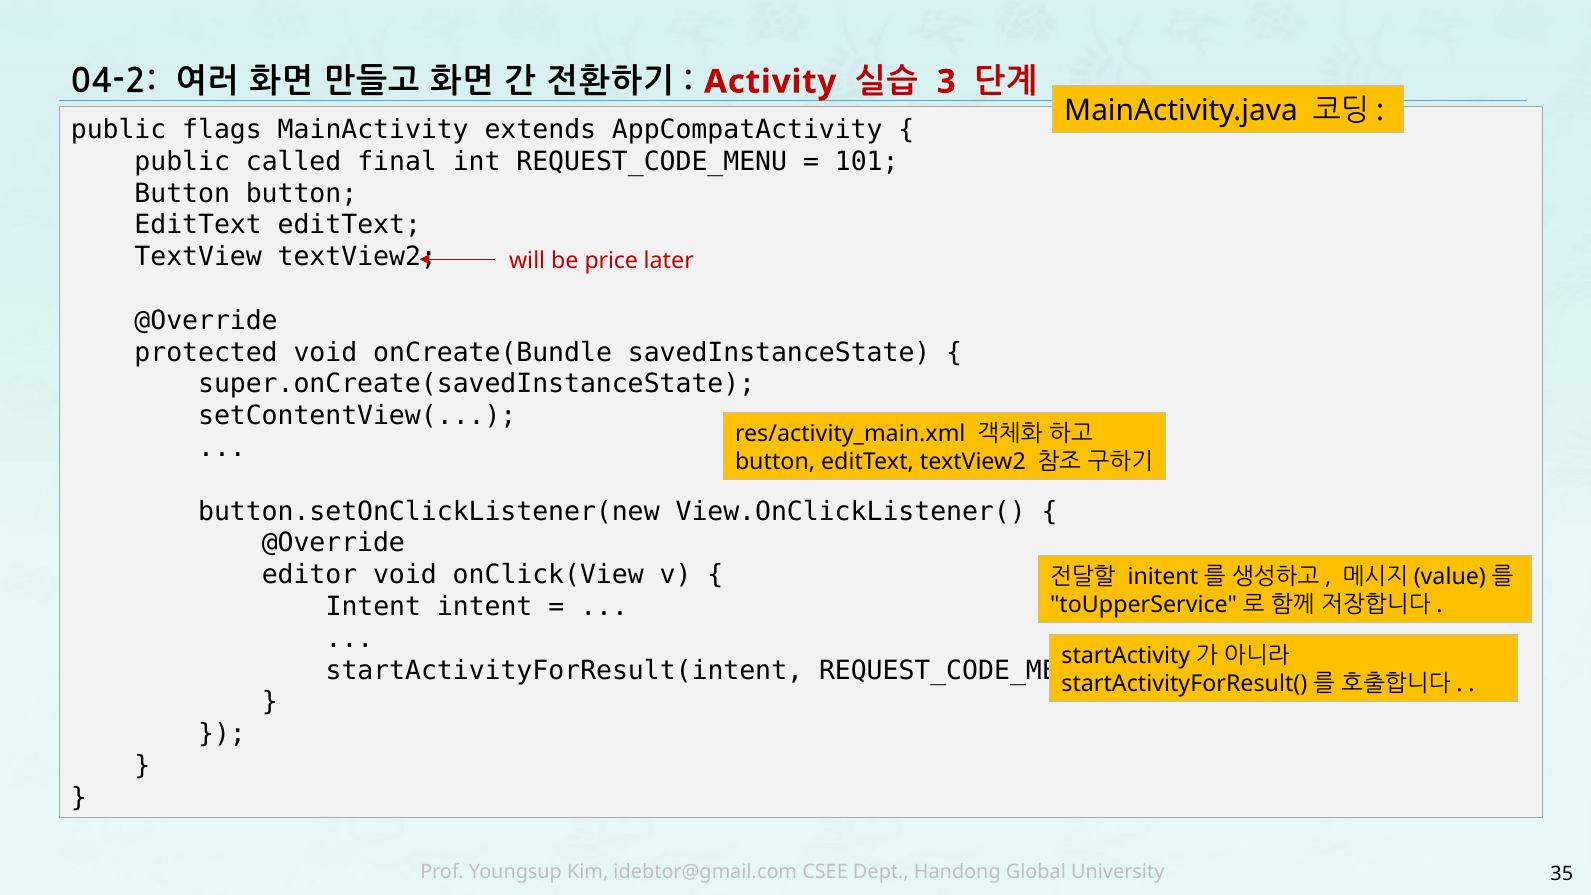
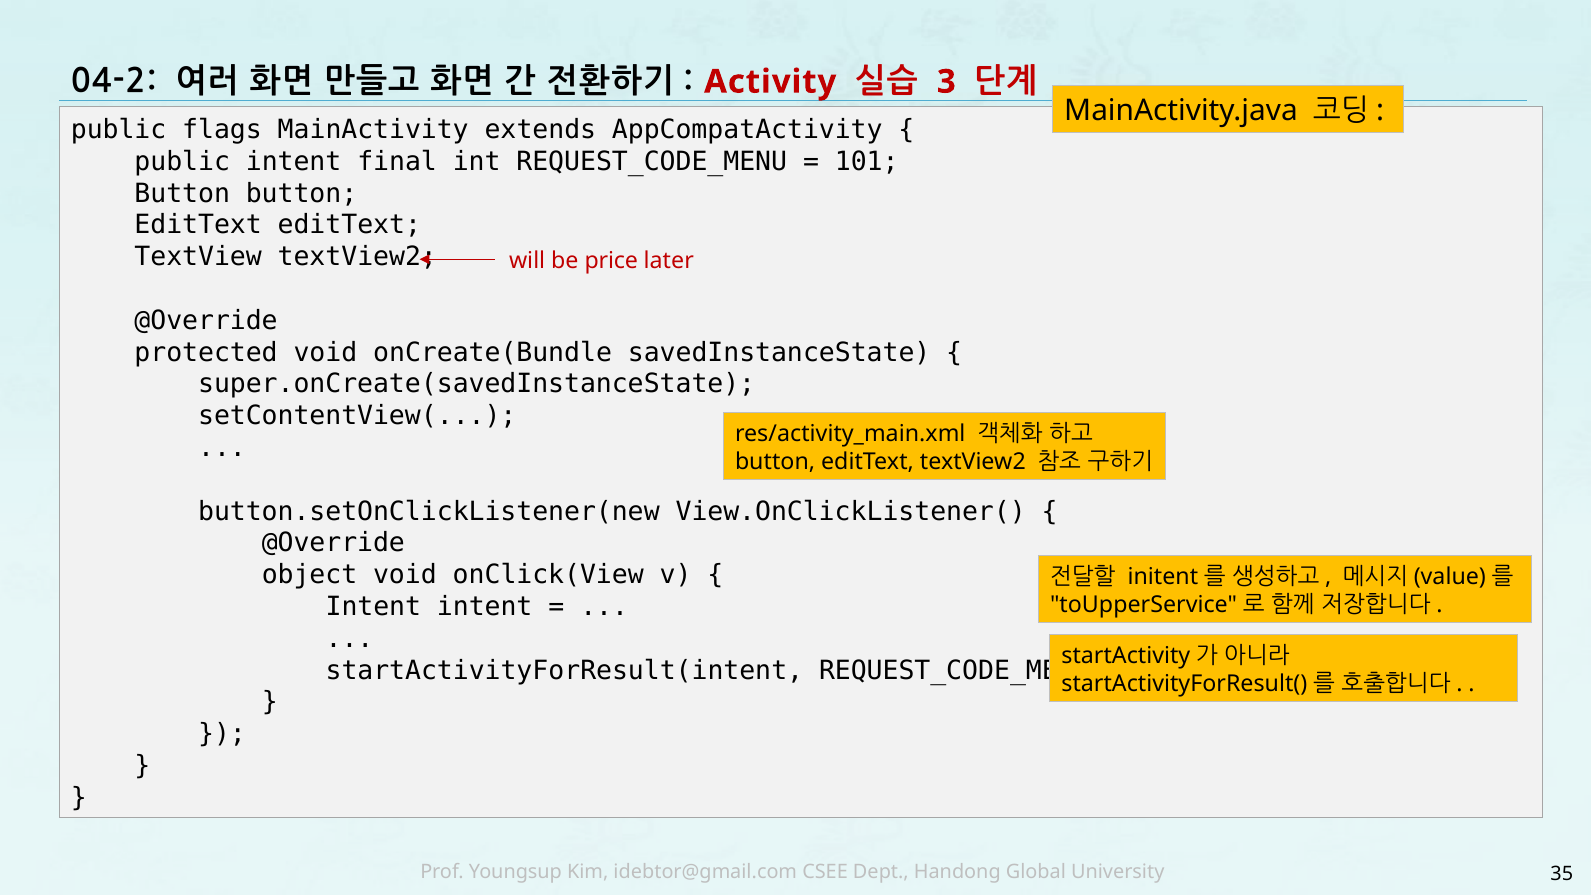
public called: called -> intent (294, 162)
editor: editor -> object (310, 575)
